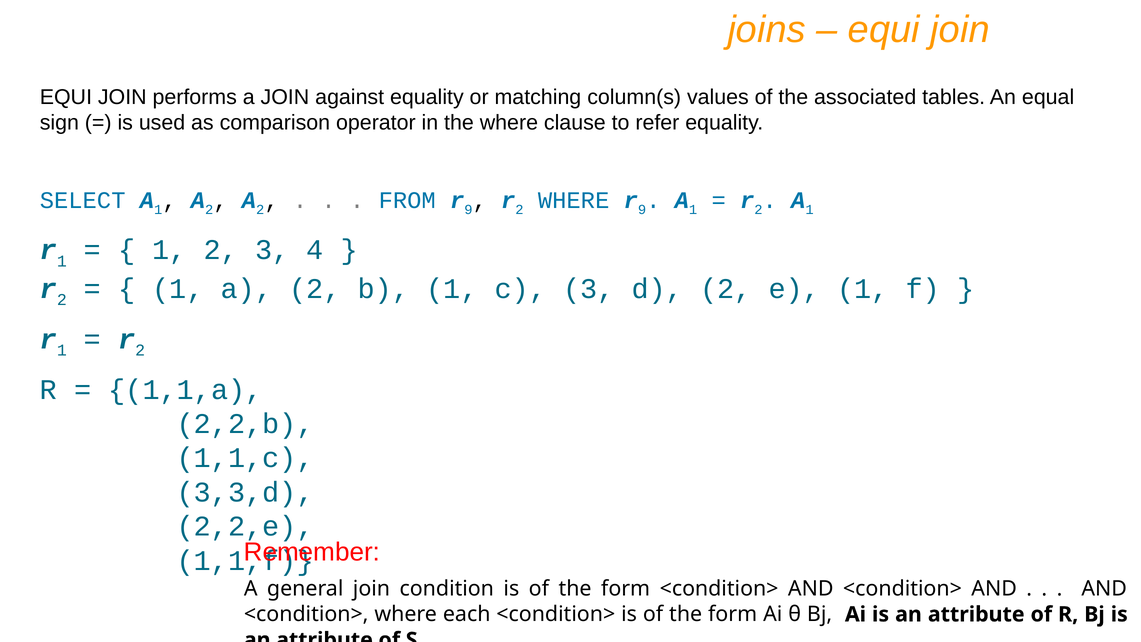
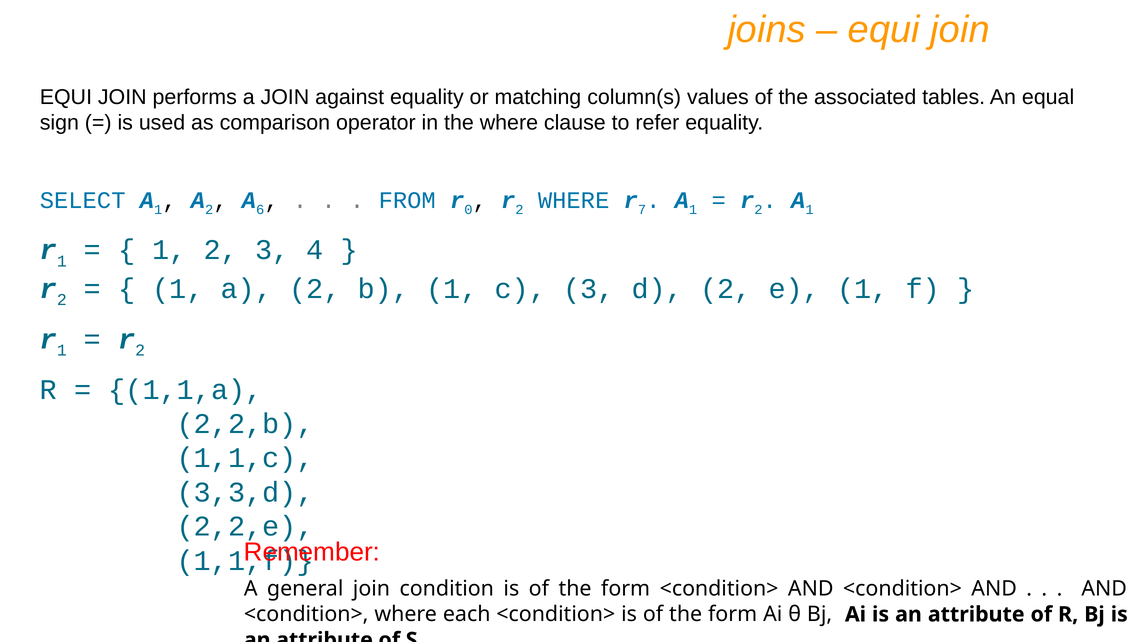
2: 2 -> 6 (260, 209)
FROM r 9: 9 -> 0 (468, 209)
WHERE r 9: 9 -> 7 (642, 209)
